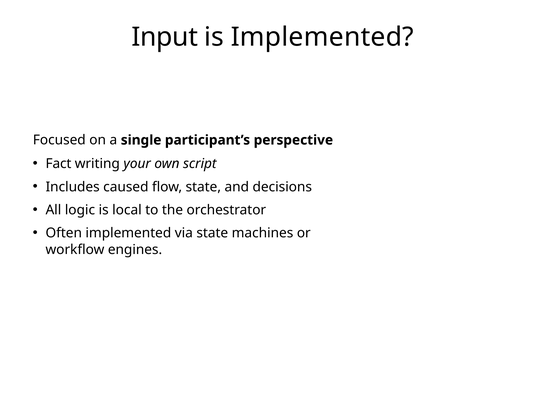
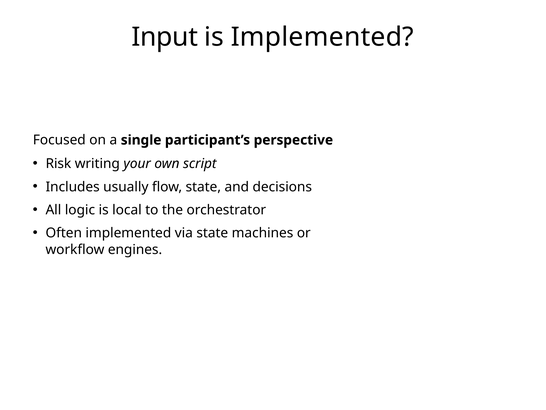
Fact: Fact -> Risk (58, 164)
caused: caused -> usually (126, 187)
